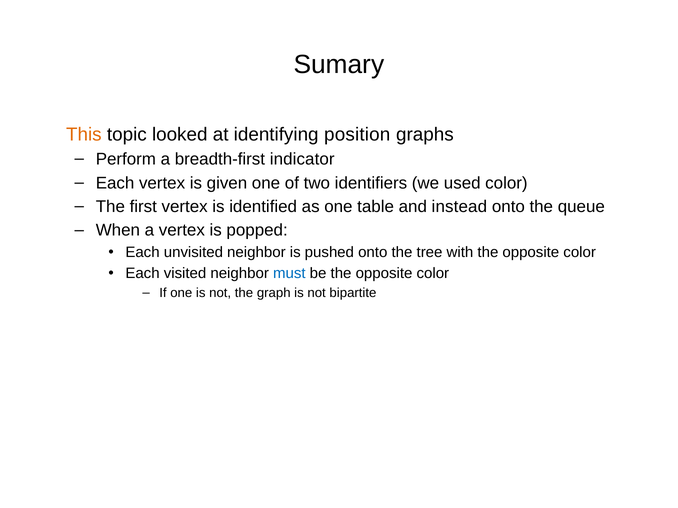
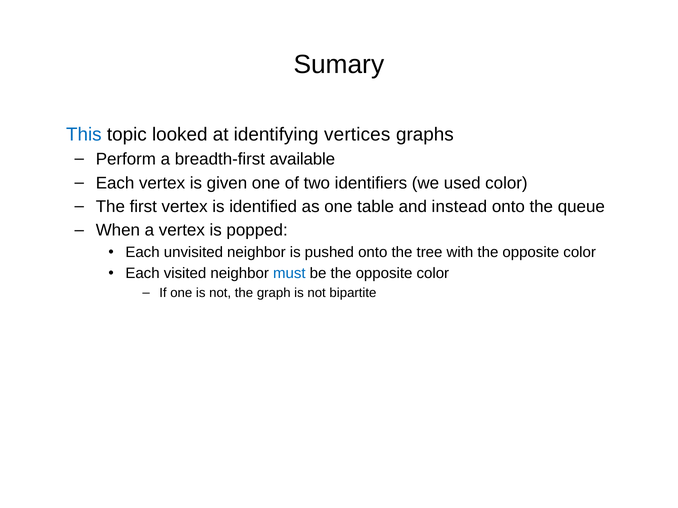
This colour: orange -> blue (84, 135)
position: position -> vertices (357, 135)
indicator: indicator -> available (302, 159)
